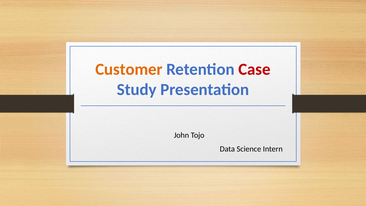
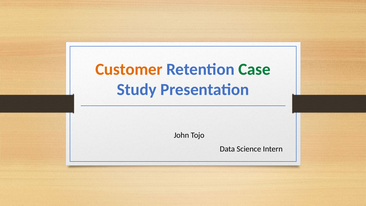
Case colour: red -> green (254, 69)
